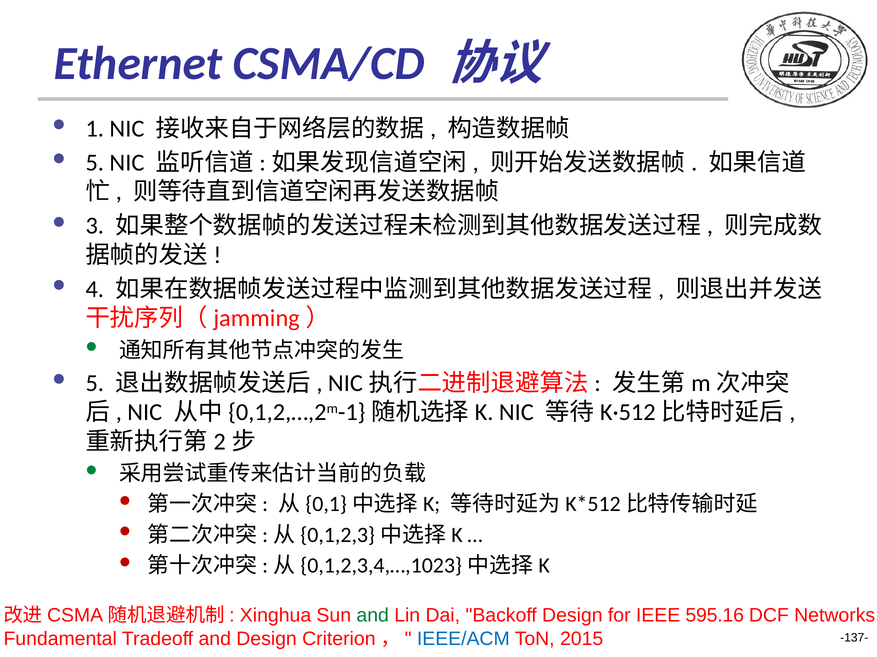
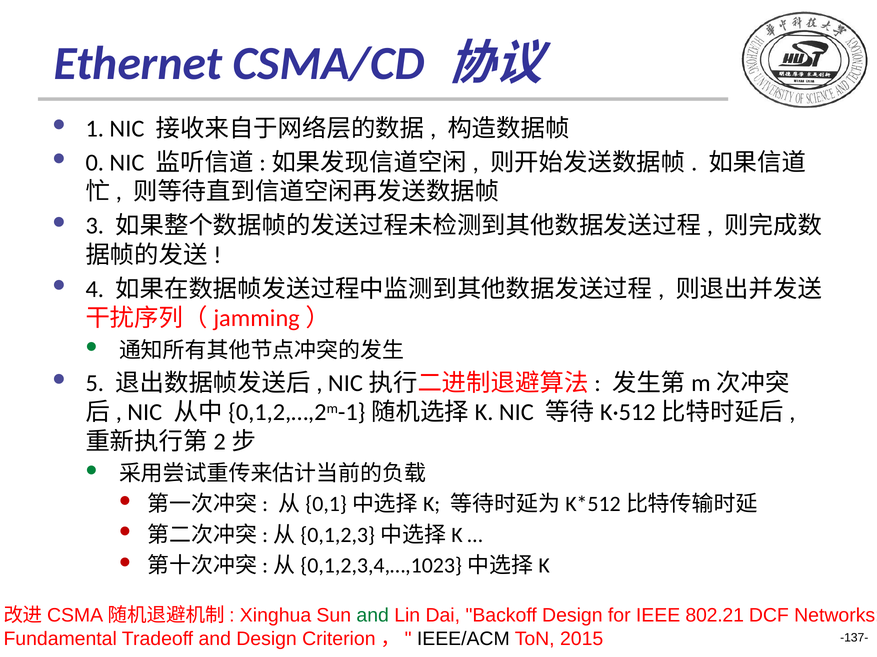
5: 5 -> 0 (95, 163)
595.16: 595.16 -> 802.21 (715, 616)
IEEE/ACM colour: blue -> black (463, 640)
